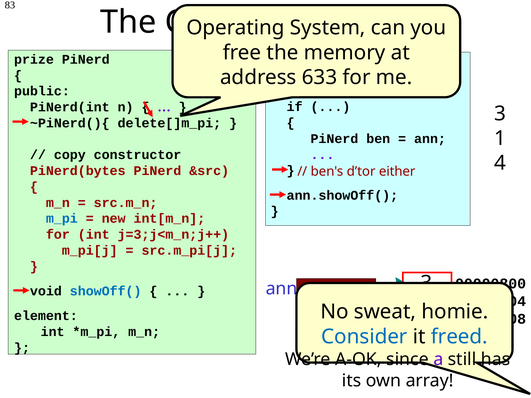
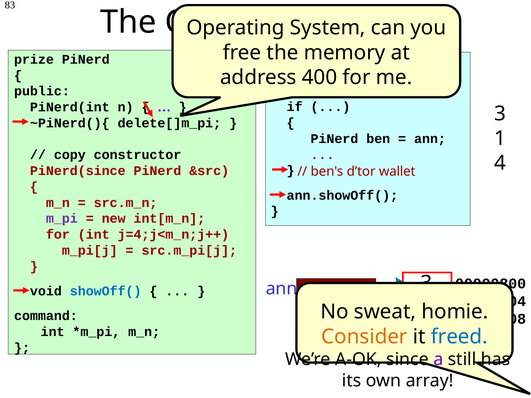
633: 633 -> 400 (320, 77)
PiNerd(bytes: PiNerd(bytes -> PiNerd(since (78, 171)
either: either -> wallet (397, 172)
m_pi colour: blue -> purple (62, 219)
j=3;j<m_n;j++: j=3;j<m_n;j++ -> j=4;j<m_n;j++ (173, 235)
element: element -> command (46, 316)
Consider colour: blue -> orange (364, 337)
